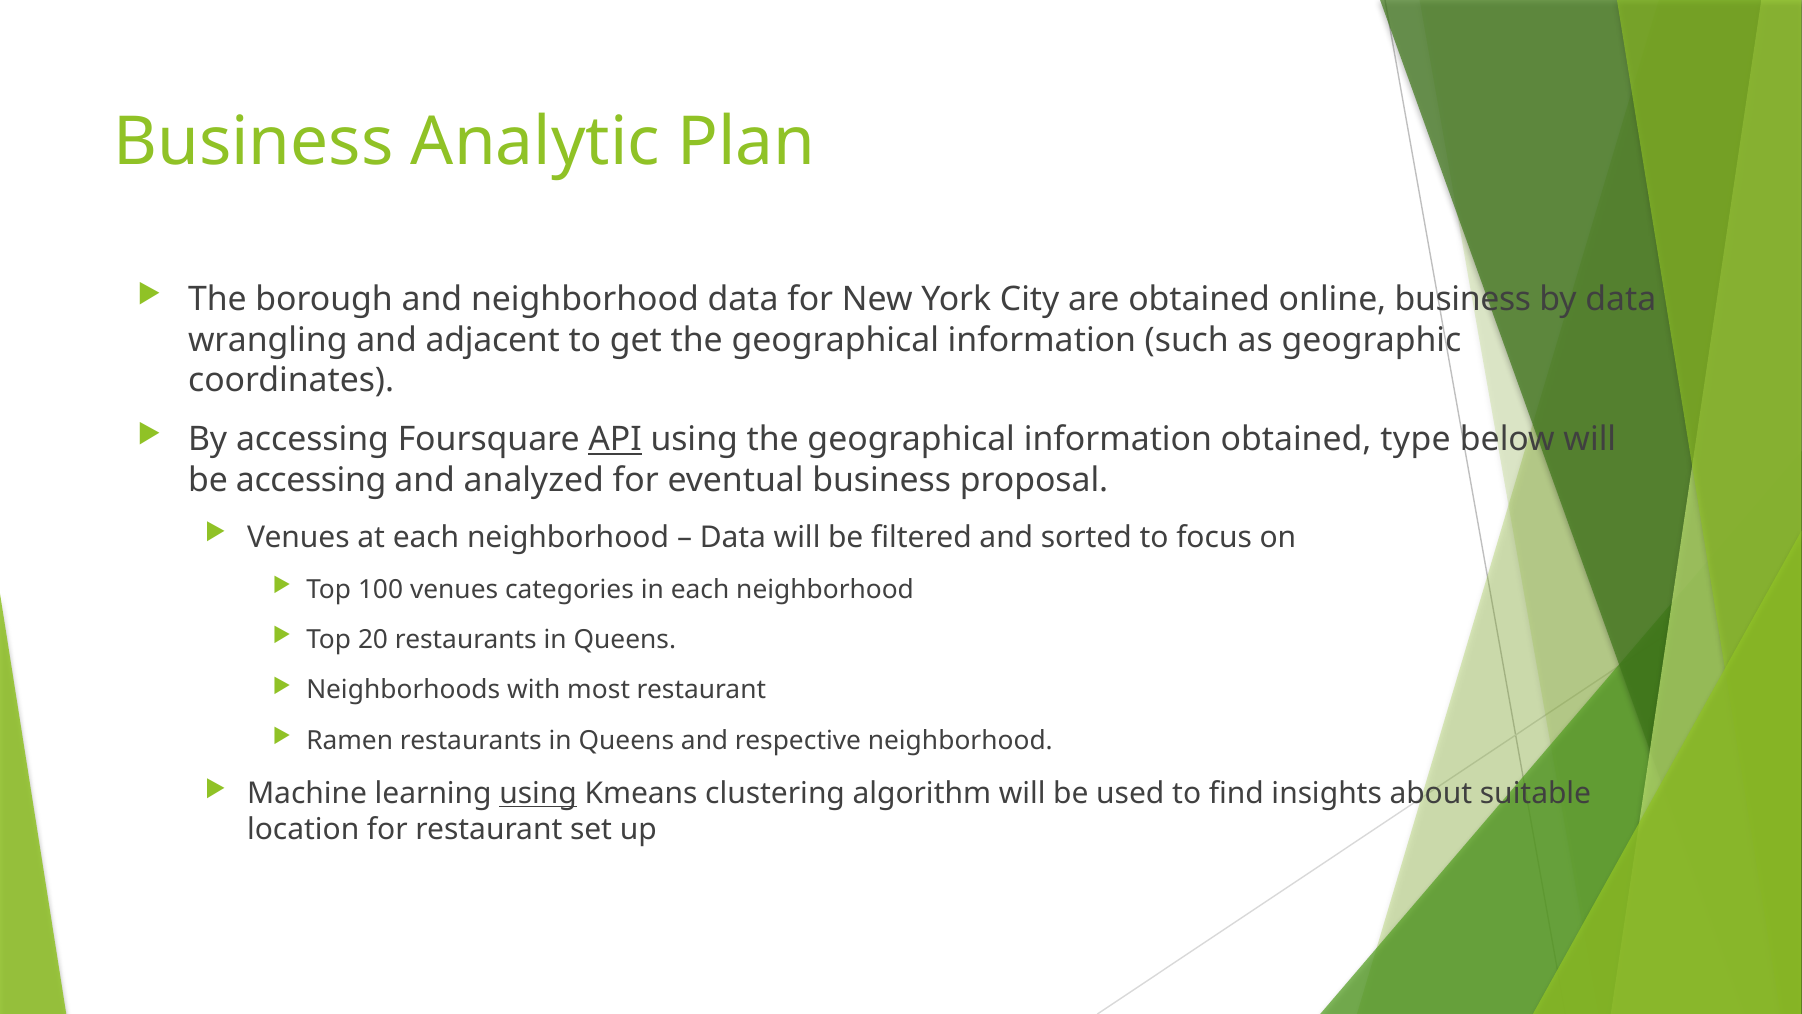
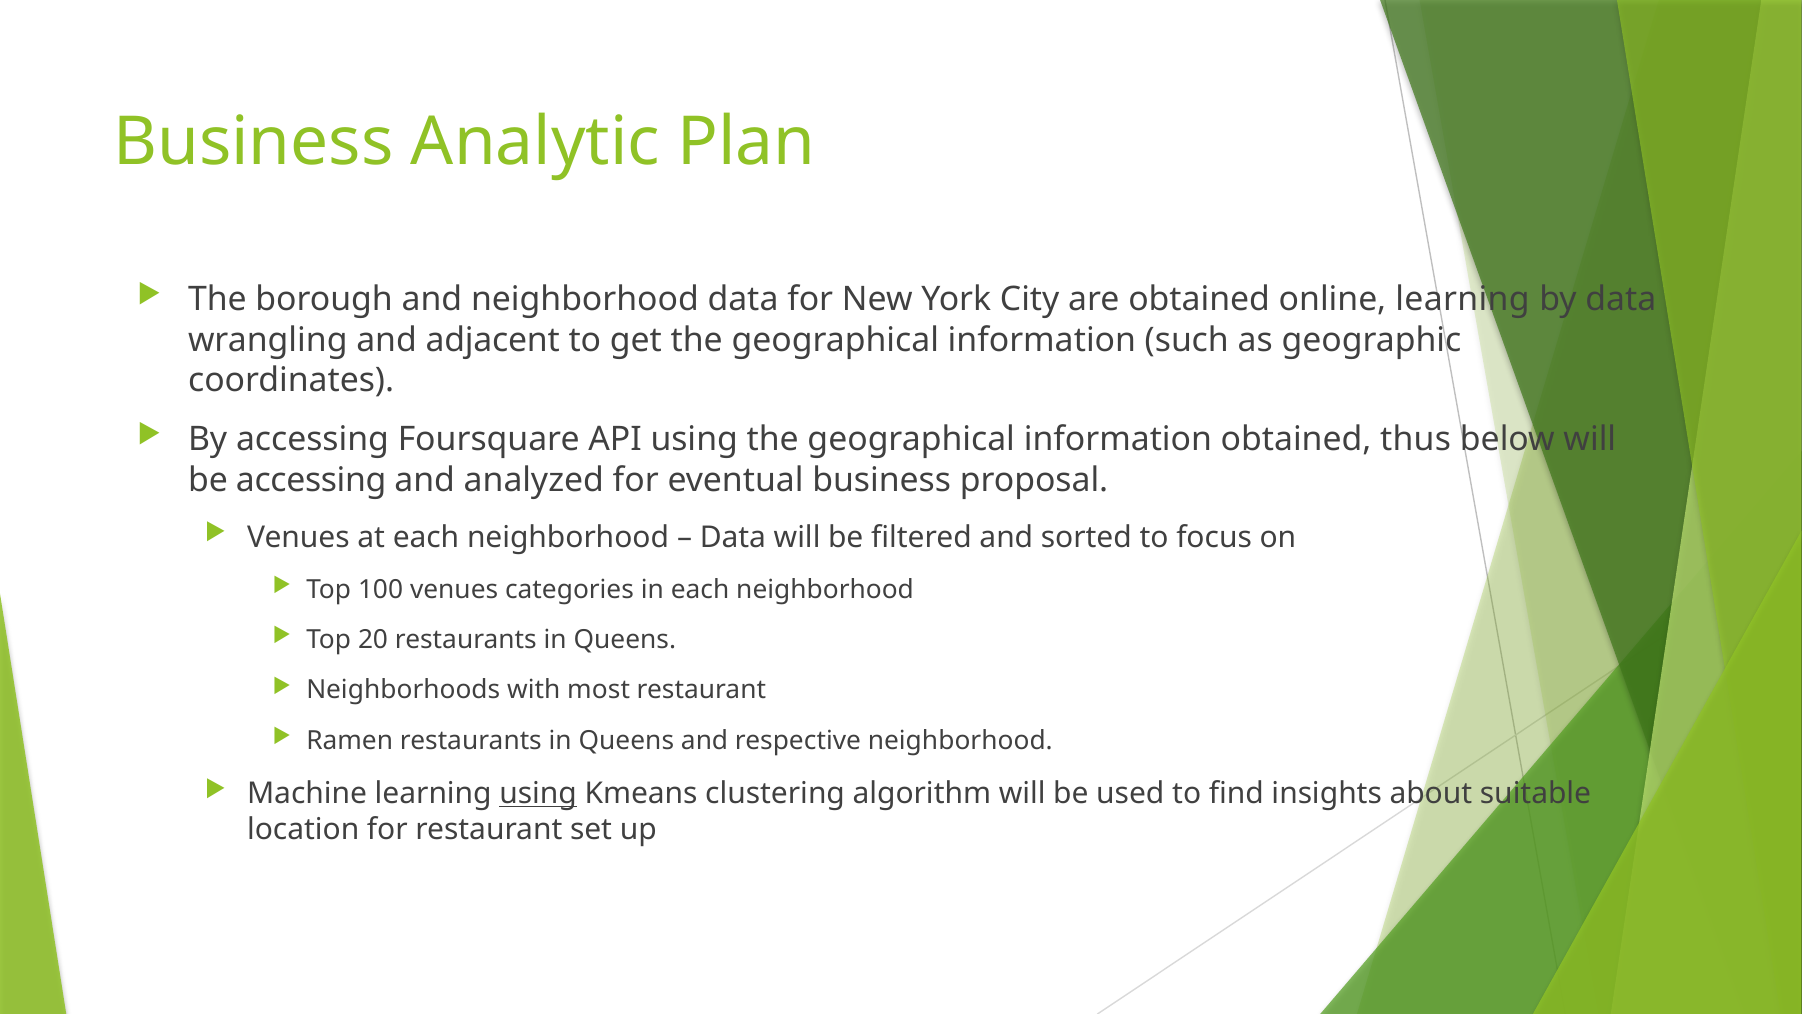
online business: business -> learning (1463, 299)
API underline: present -> none (615, 440)
type: type -> thus (1416, 440)
